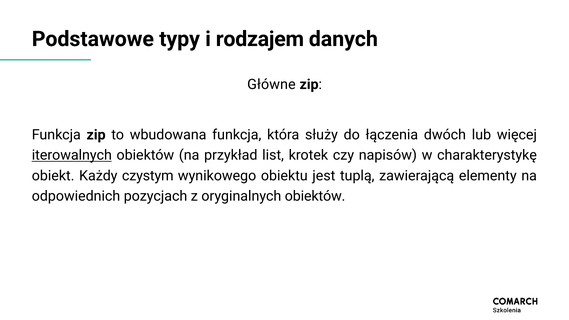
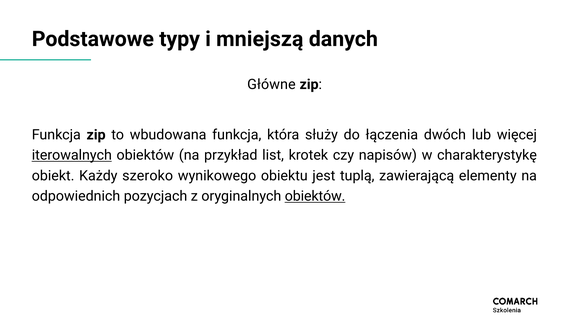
rodzajem: rodzajem -> mniejszą (260, 39)
czystym: czystym -> szeroko (148, 176)
obiektów underline: none -> present (315, 196)
